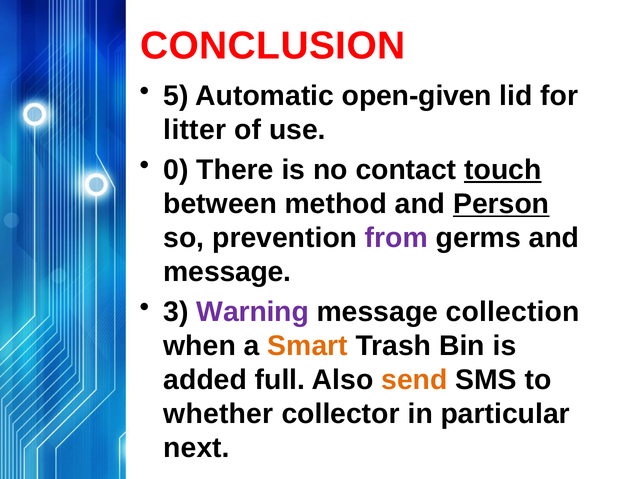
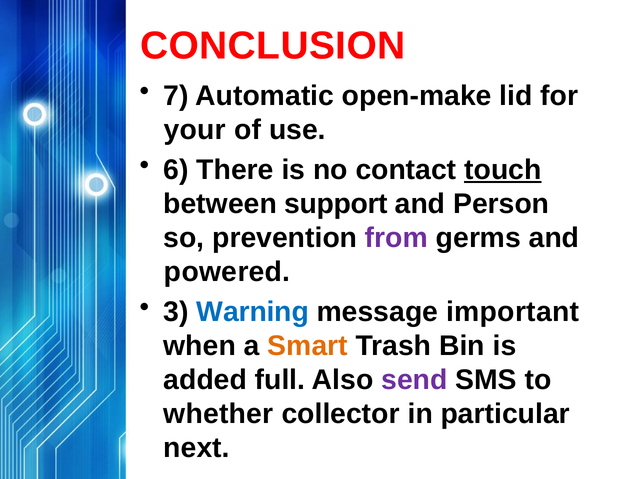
5: 5 -> 7 (176, 96)
open-given: open-given -> open-make (417, 96)
litter: litter -> your (195, 130)
0: 0 -> 6 (176, 170)
method: method -> support (336, 204)
Person underline: present -> none (501, 204)
message: message -> powered (227, 272)
Warning colour: purple -> blue (253, 312)
collection: collection -> important (513, 312)
send colour: orange -> purple (414, 380)
